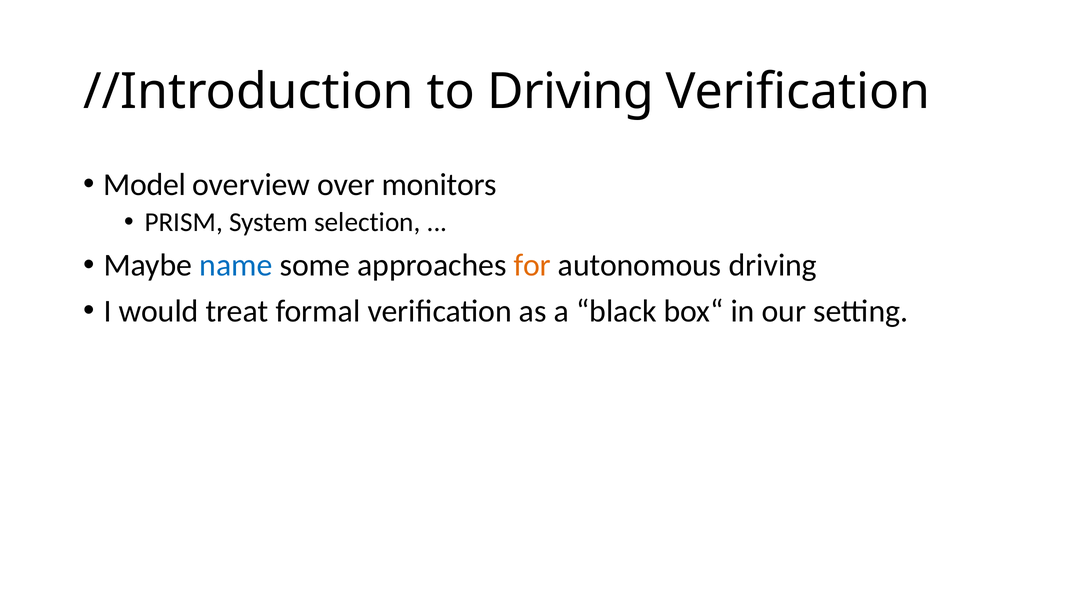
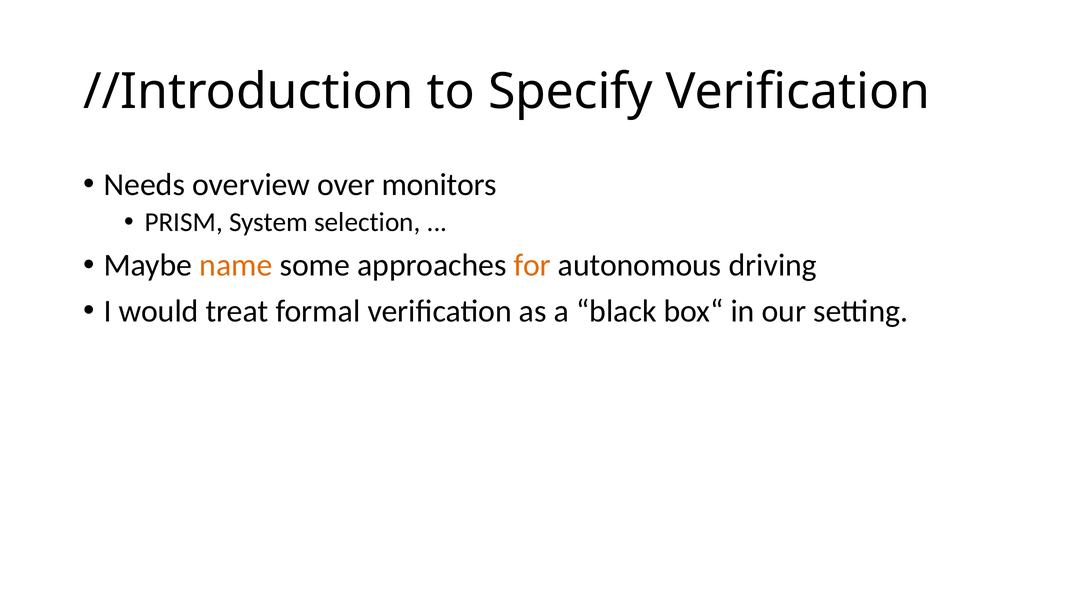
to Driving: Driving -> Specify (570, 92)
Model: Model -> Needs (144, 184)
name colour: blue -> orange (236, 265)
